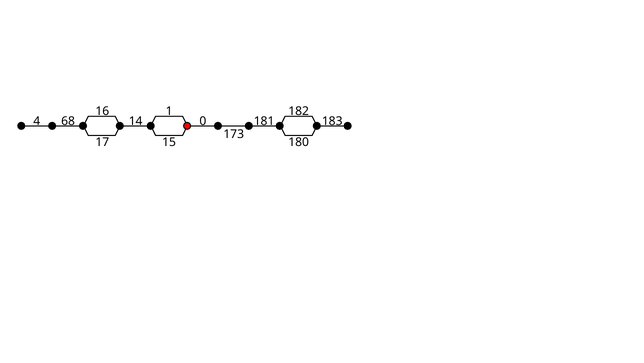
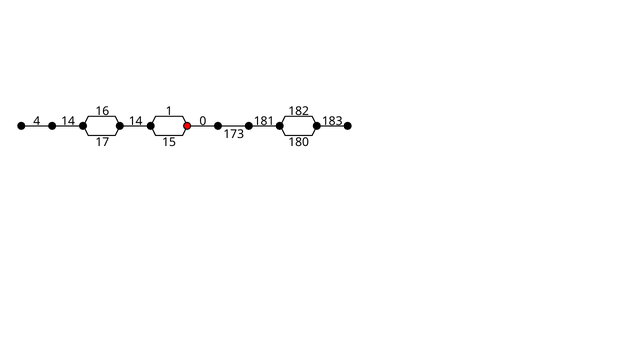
4 68: 68 -> 14 (68, 121)
